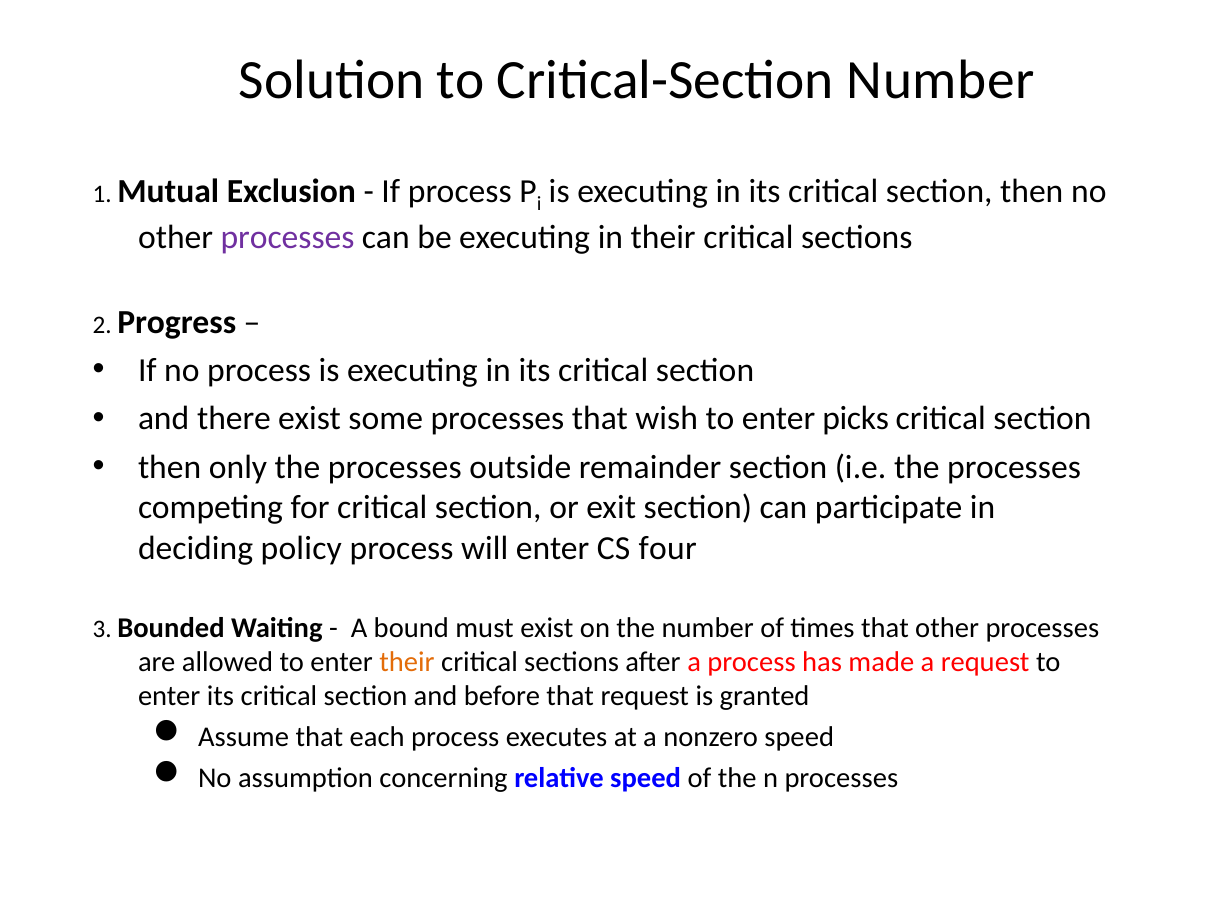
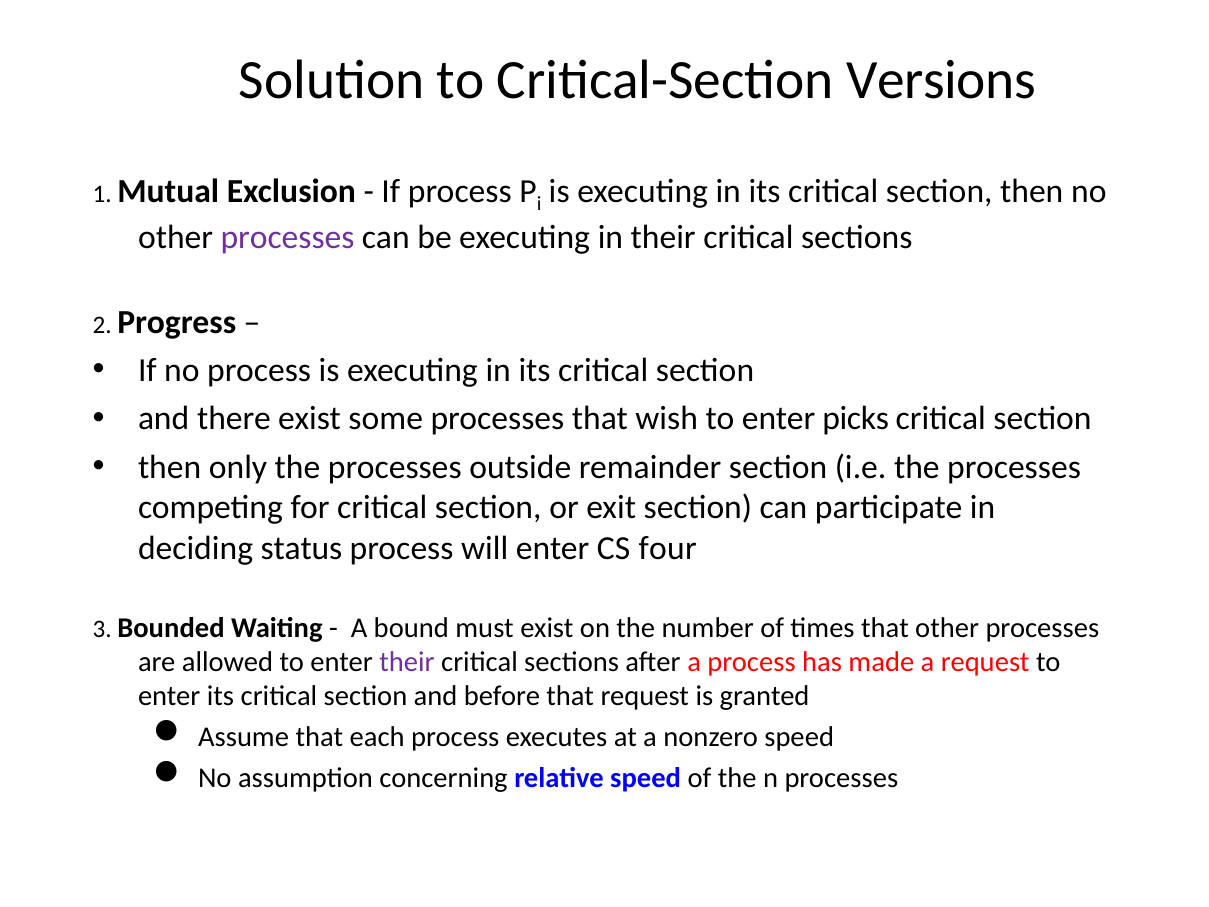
Critical-Section Number: Number -> Versions (941, 80)
policy: policy -> status (301, 548)
their colour: orange -> purple (407, 662)
